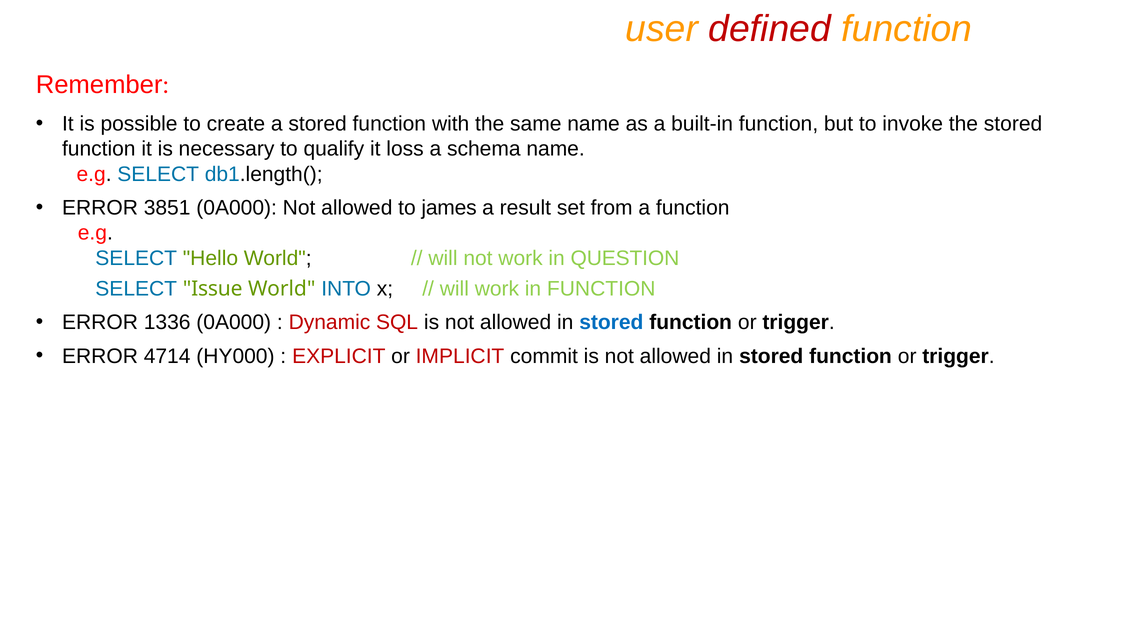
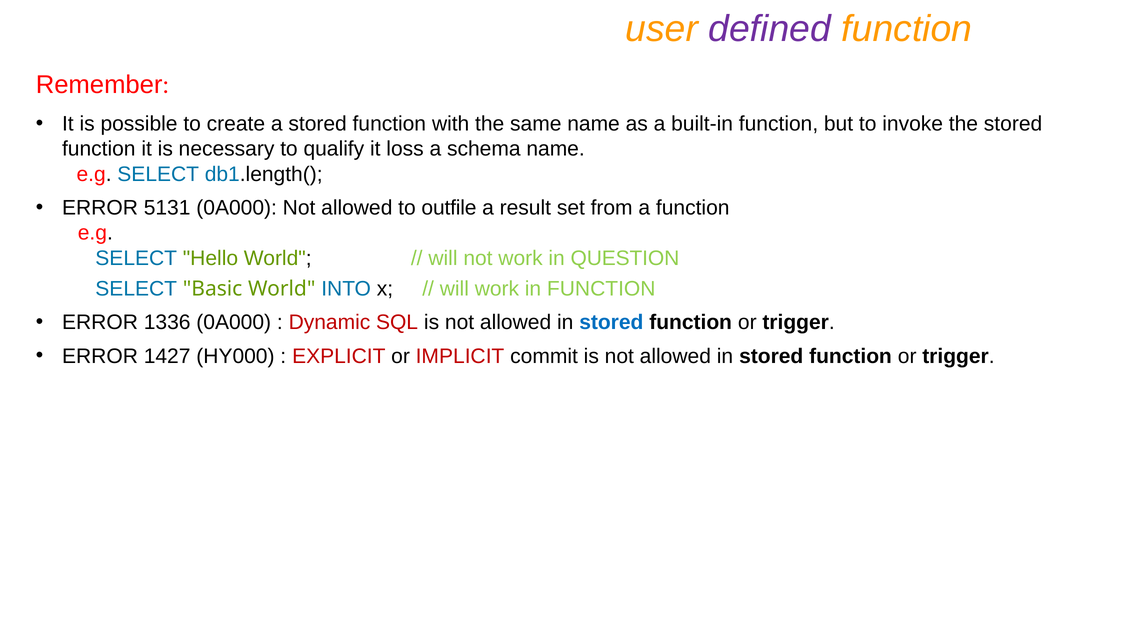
defined colour: red -> purple (770, 29)
3851: 3851 -> 5131 (167, 208)
james: james -> outfile (449, 208)
Issue: Issue -> Basic (213, 289)
4714: 4714 -> 1427 (167, 356)
